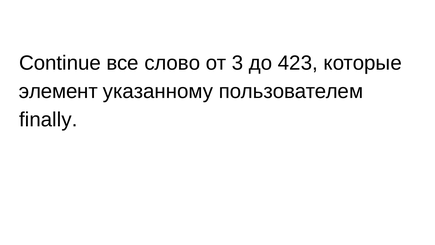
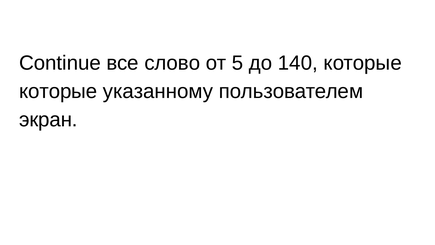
3: 3 -> 5 (237, 63)
423: 423 -> 140 (298, 63)
элемент: элемент -> которые (58, 91)
finally: finally -> экран (48, 119)
